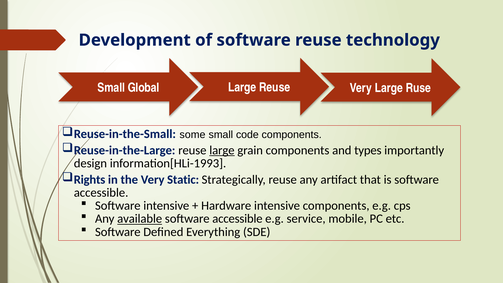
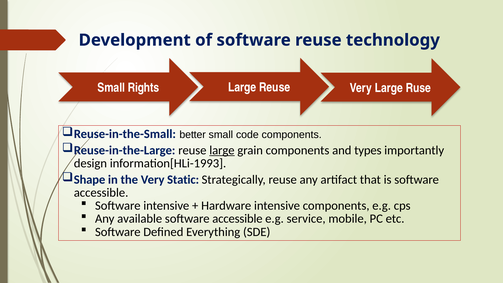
Global: Global -> Rights (143, 88)
some: some -> better (193, 135)
Rights: Rights -> Shape (90, 179)
available underline: present -> none (140, 219)
